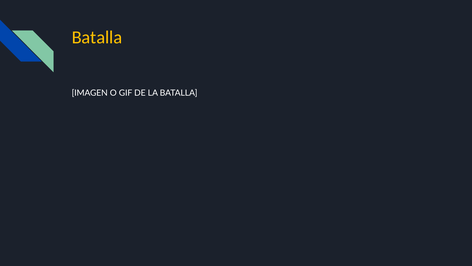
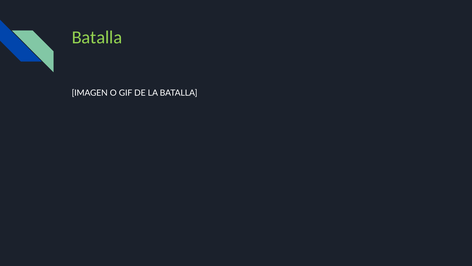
Batalla colour: yellow -> light green (97, 37)
